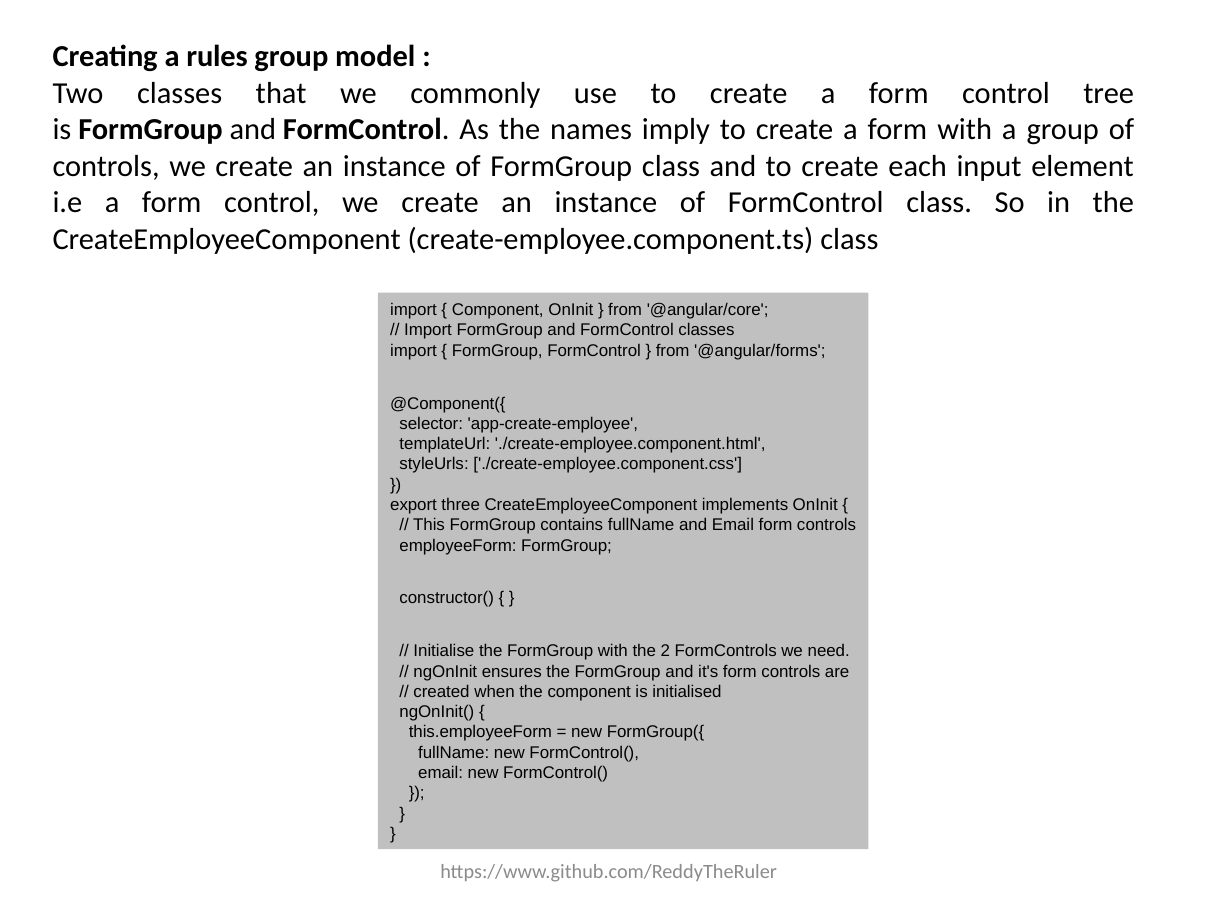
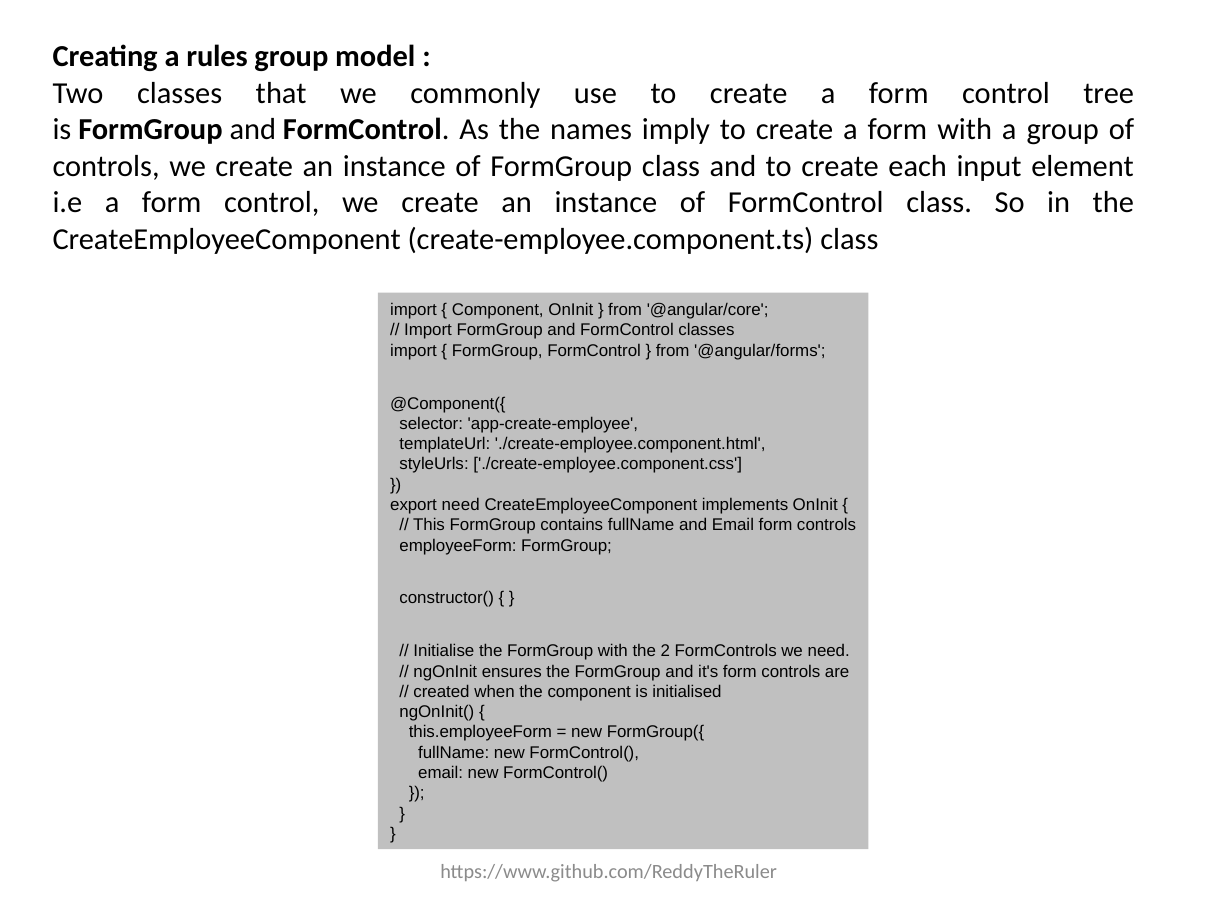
export three: three -> need (461, 505)
